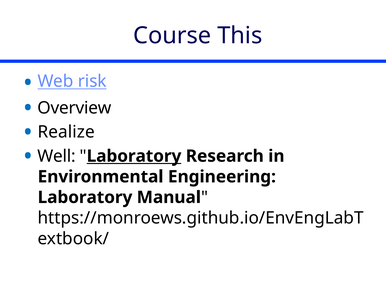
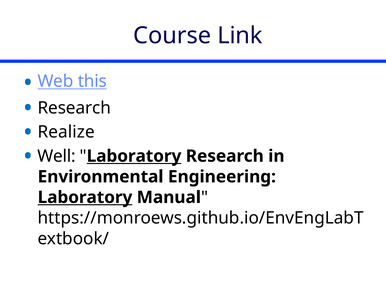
This: This -> Link (240, 35)
risk: risk -> this (92, 81)
Overview: Overview -> Research (74, 108)
Laboratory underline: none -> present (85, 197)
